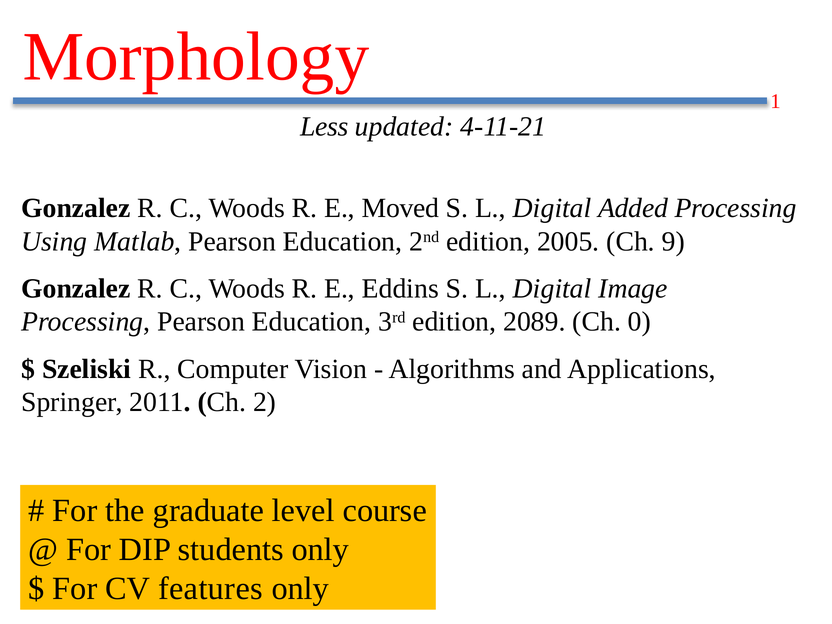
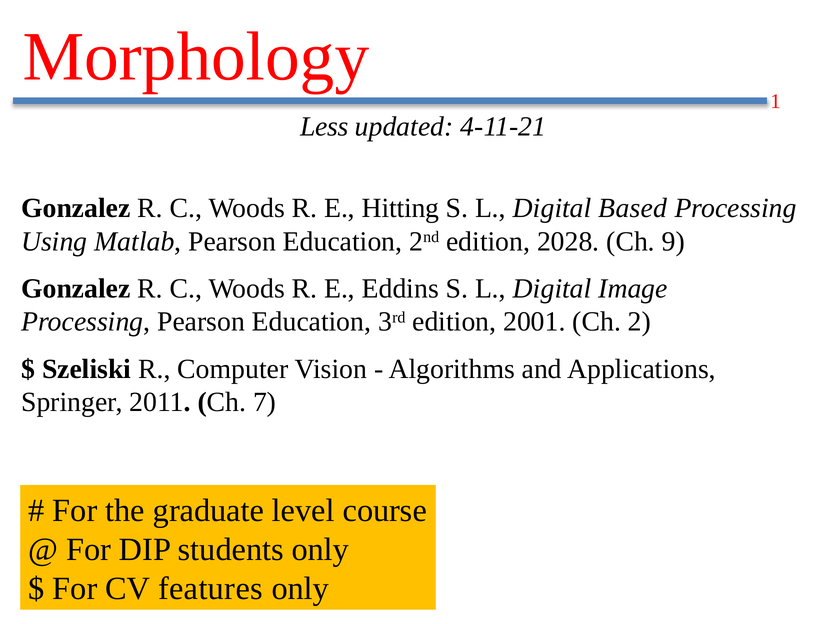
Moved: Moved -> Hitting (400, 208)
Added: Added -> Based (633, 208)
2005: 2005 -> 2028 (568, 241)
2089: 2089 -> 2001 (534, 322)
0: 0 -> 2 (640, 322)
2: 2 -> 7 (265, 402)
